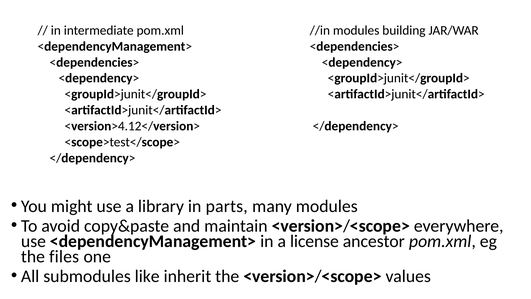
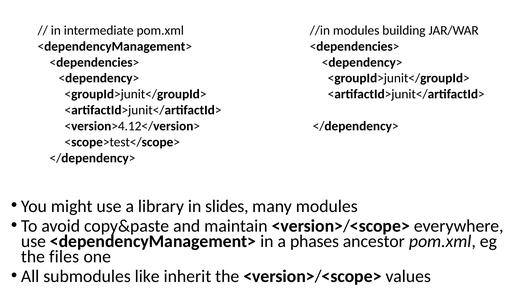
parts: parts -> slides (227, 206)
license: license -> phases (314, 241)
